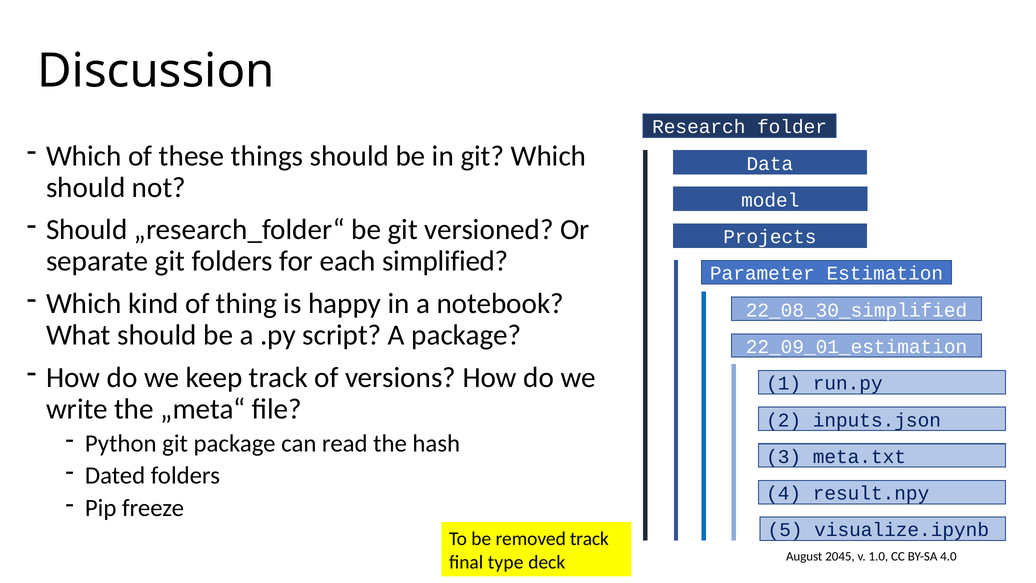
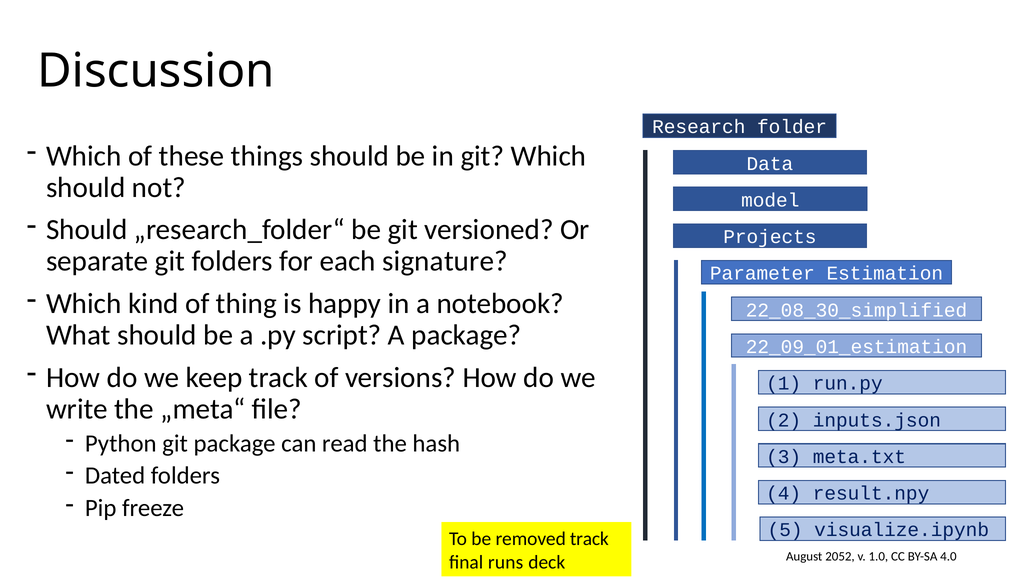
simplified: simplified -> signature (445, 261)
2045: 2045 -> 2052 (840, 556)
type: type -> runs (506, 562)
